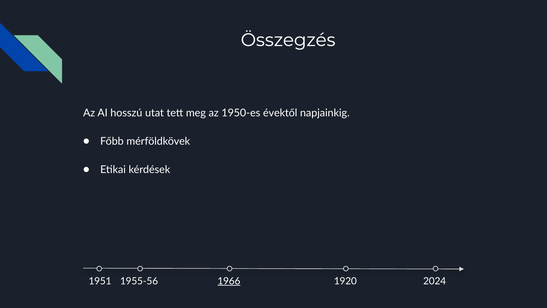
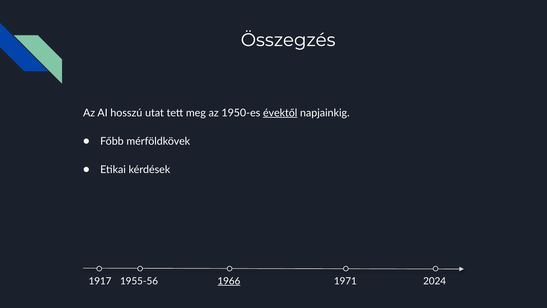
évektől underline: none -> present (280, 113)
1951: 1951 -> 1917 (100, 281)
1920: 1920 -> 1971 (345, 281)
